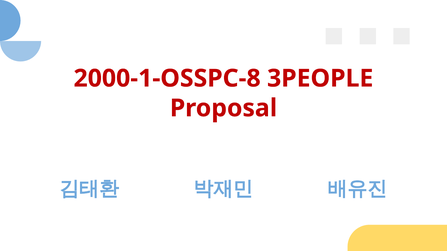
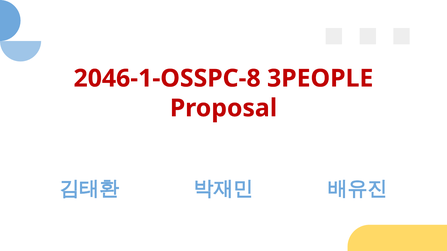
2000-1-OSSPC-8: 2000-1-OSSPC-8 -> 2046-1-OSSPC-8 (167, 79)
